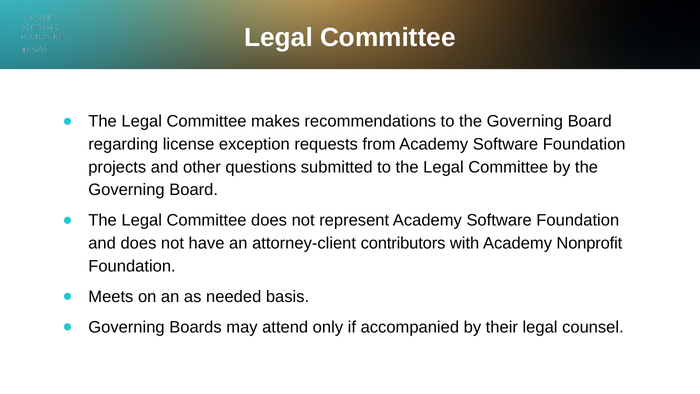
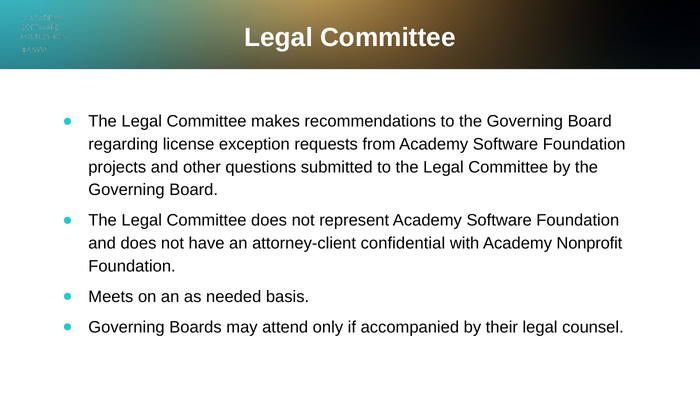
contributors: contributors -> confidential (403, 243)
